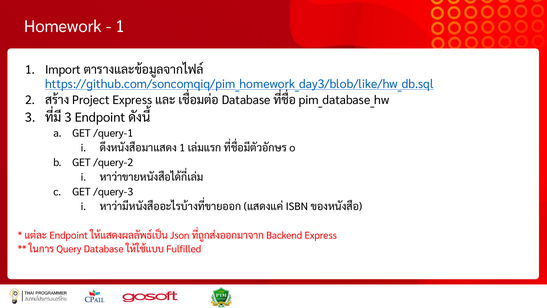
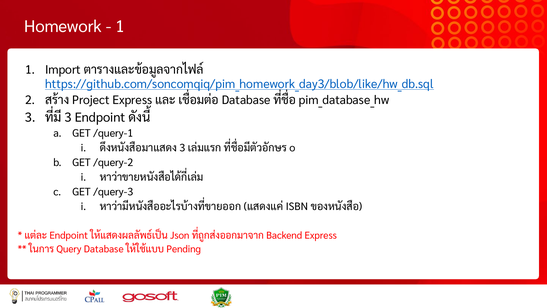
1: 1 -> 3 (182, 148)
Fulfilled: Fulfilled -> Pending (184, 249)
